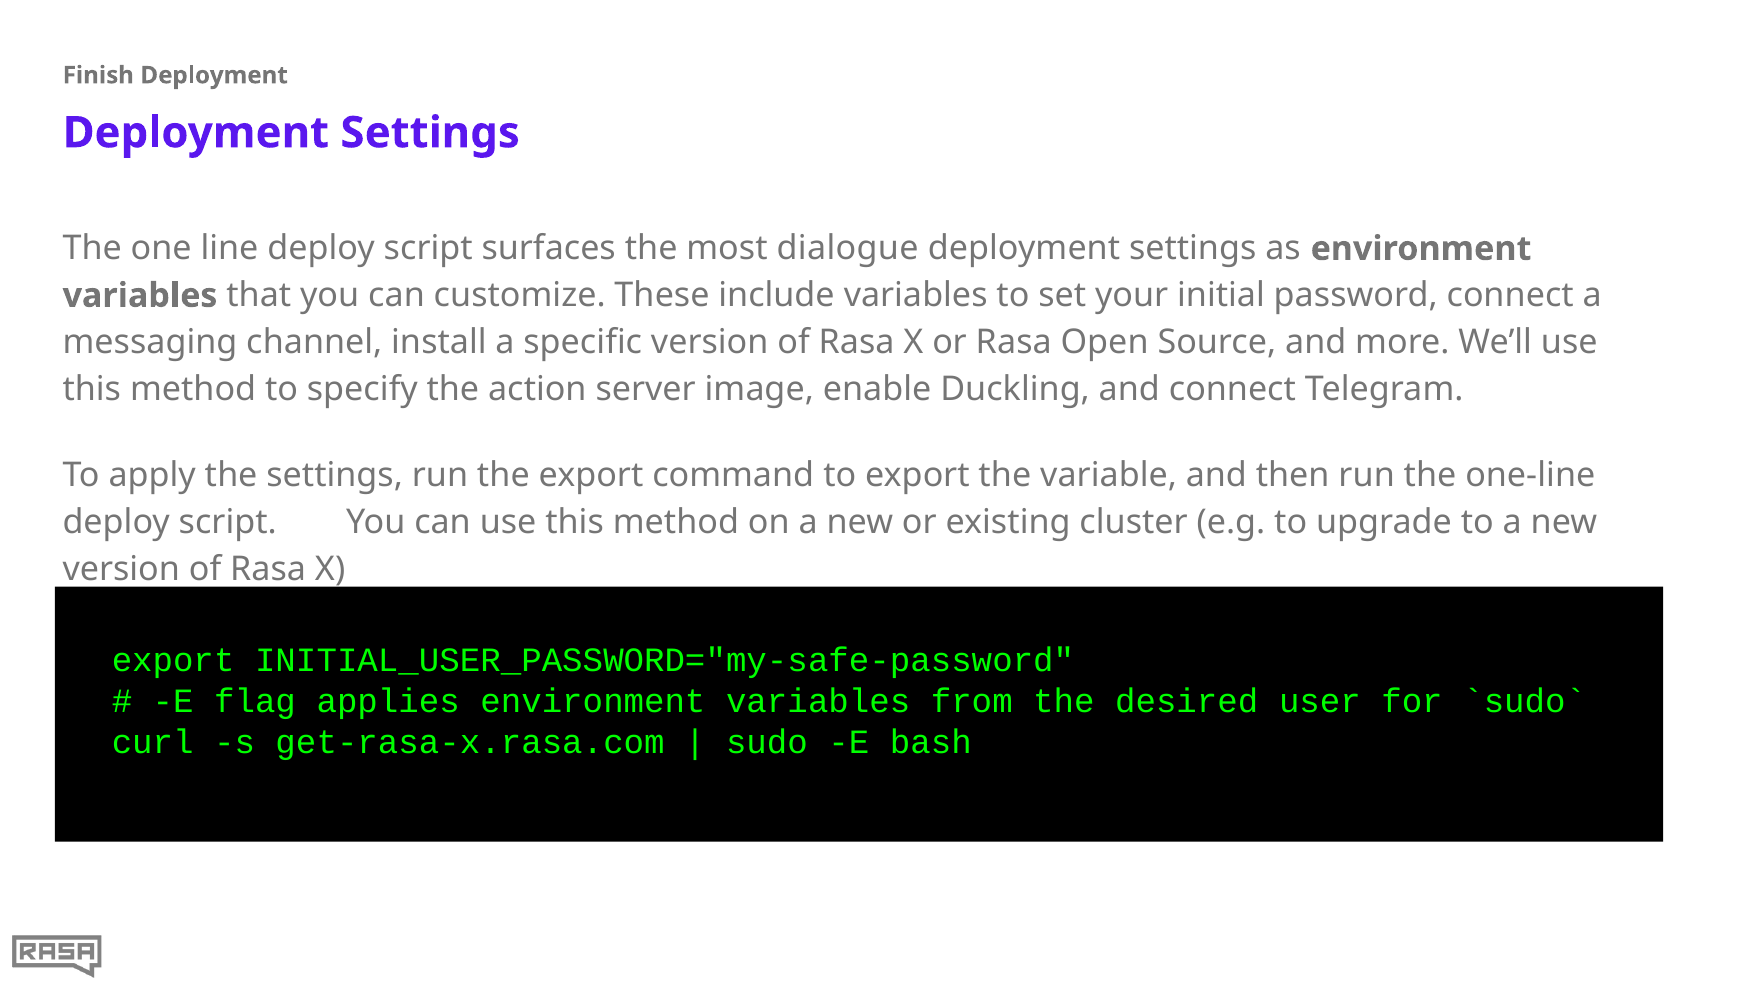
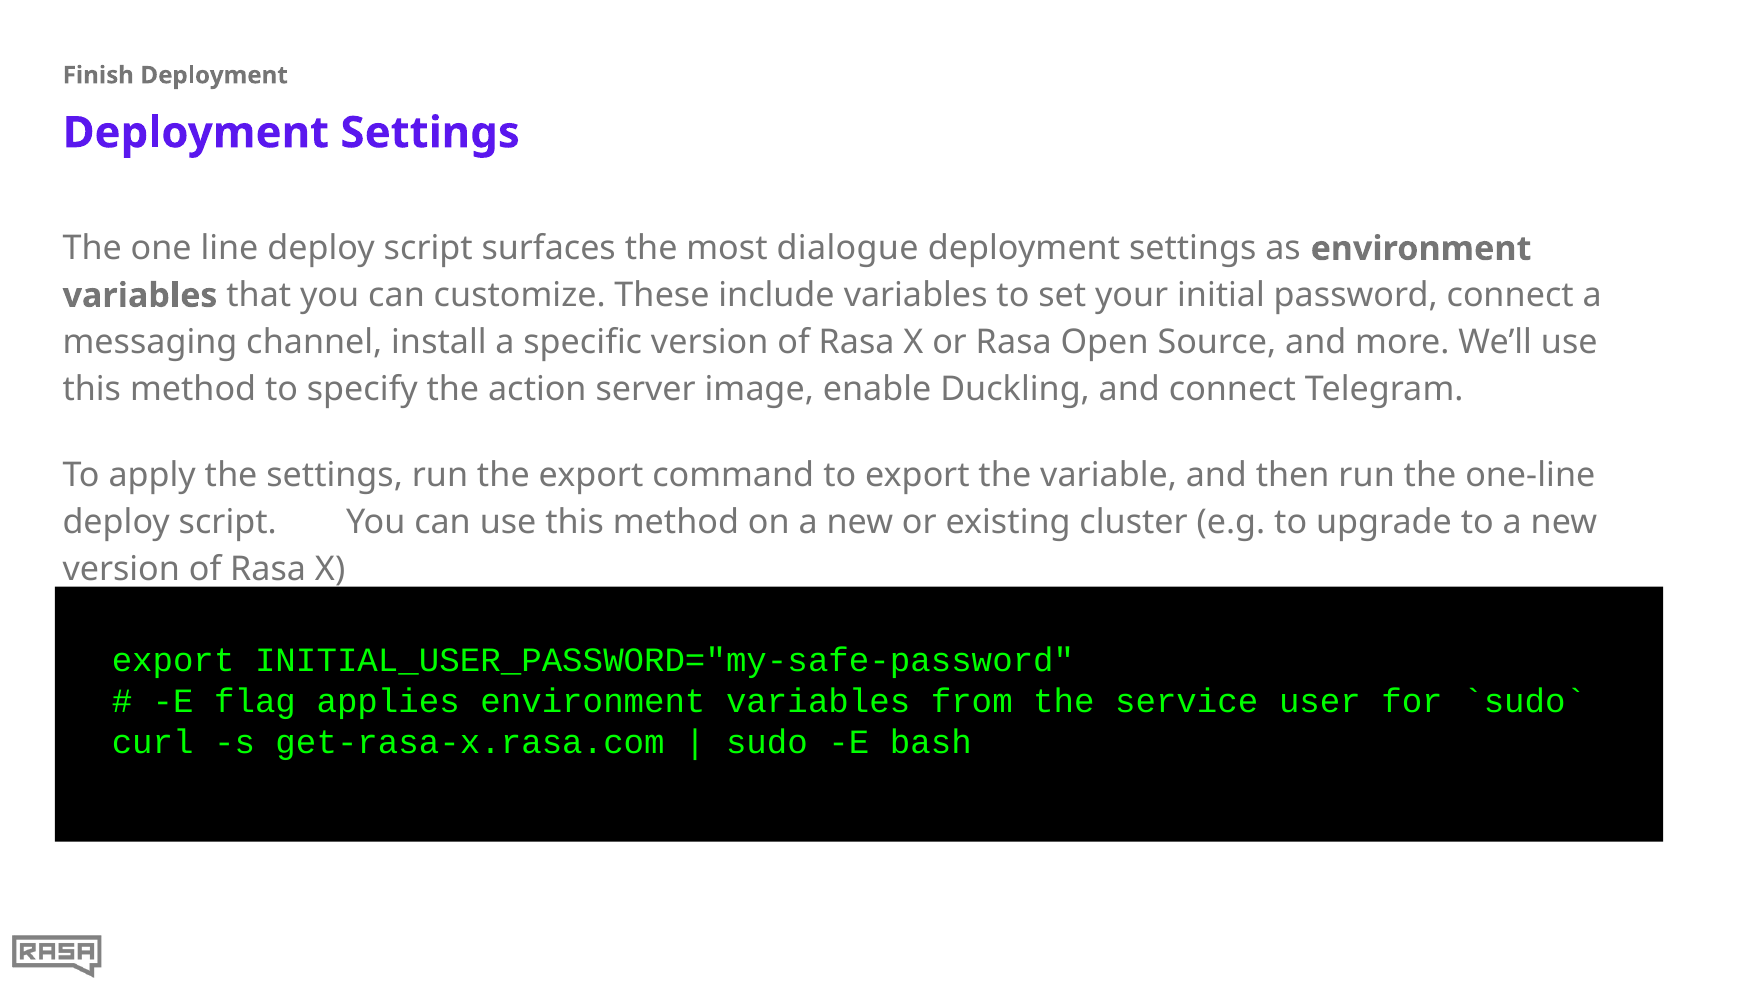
desired: desired -> service (1187, 702)
